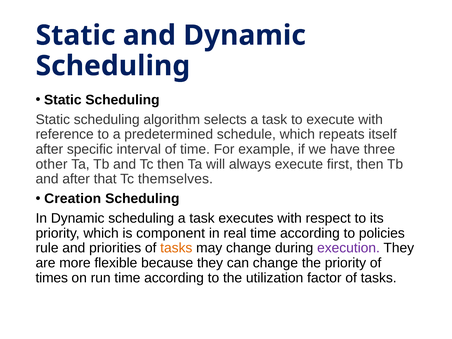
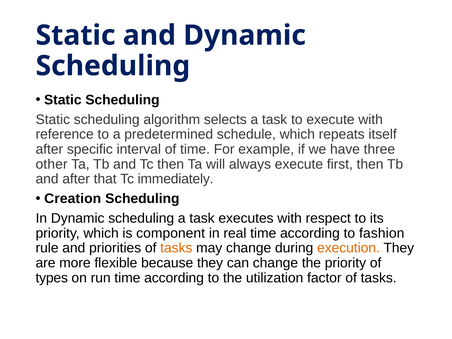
themselves: themselves -> immediately (176, 179)
policies: policies -> fashion (382, 233)
execution colour: purple -> orange (348, 248)
times: times -> types (52, 278)
